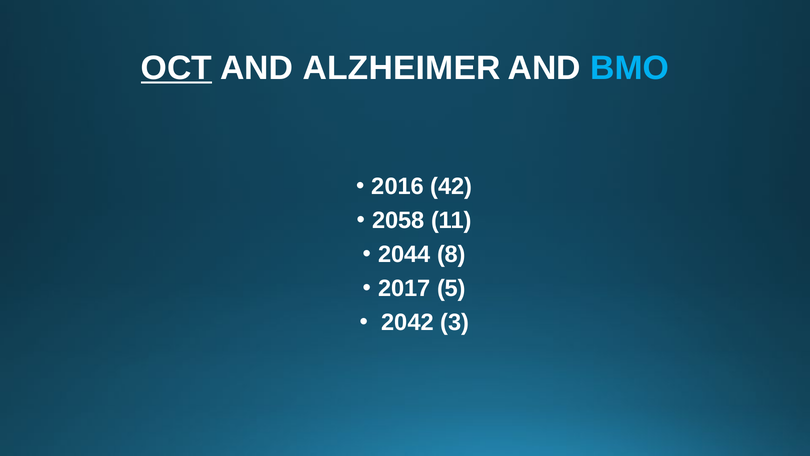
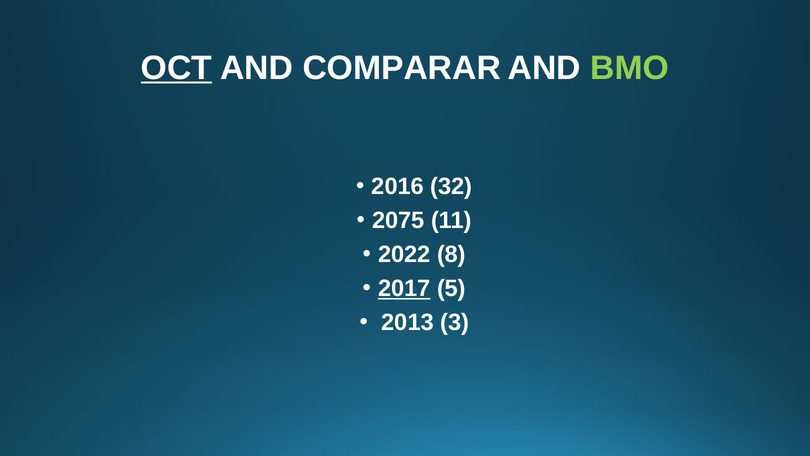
ALZHEIMER: ALZHEIMER -> COMPARAR (402, 68)
BMO colour: light blue -> light green (629, 68)
42: 42 -> 32 (451, 186)
2058: 2058 -> 2075 (398, 220)
2044: 2044 -> 2022 (404, 254)
2017 underline: none -> present (404, 288)
2042: 2042 -> 2013 (408, 322)
